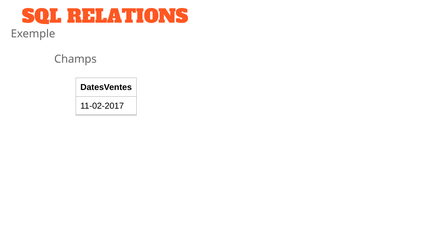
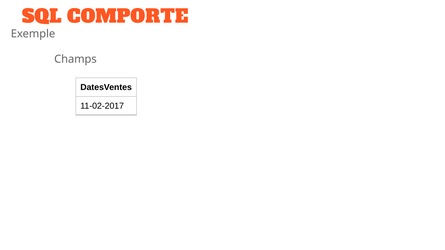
RELATIONS: RELATIONS -> COMPORTE (128, 17)
